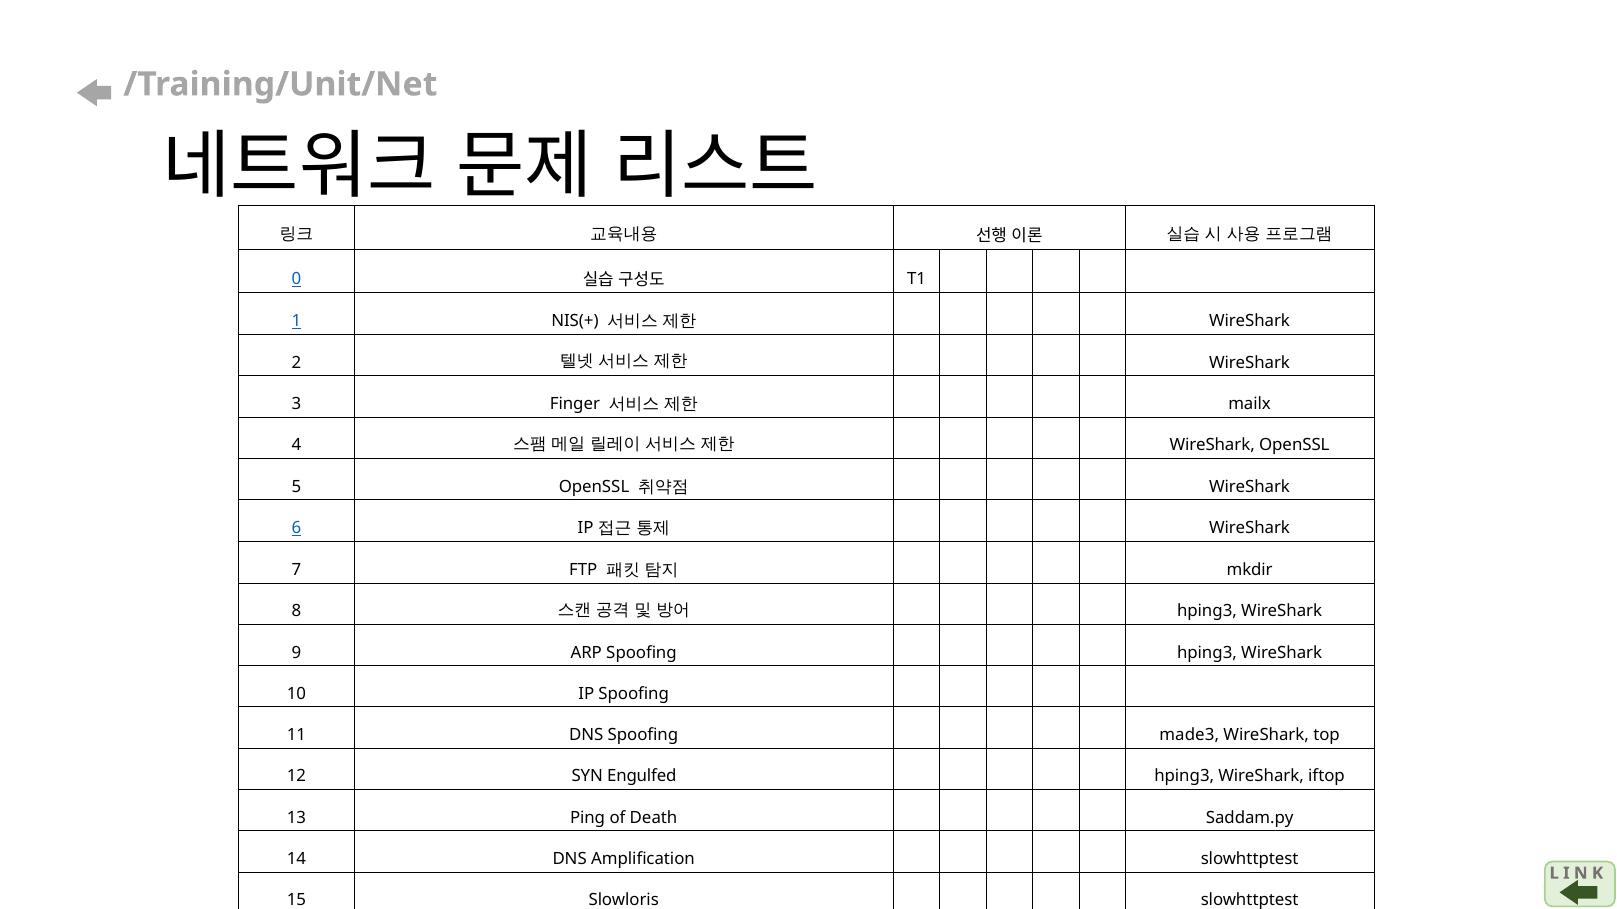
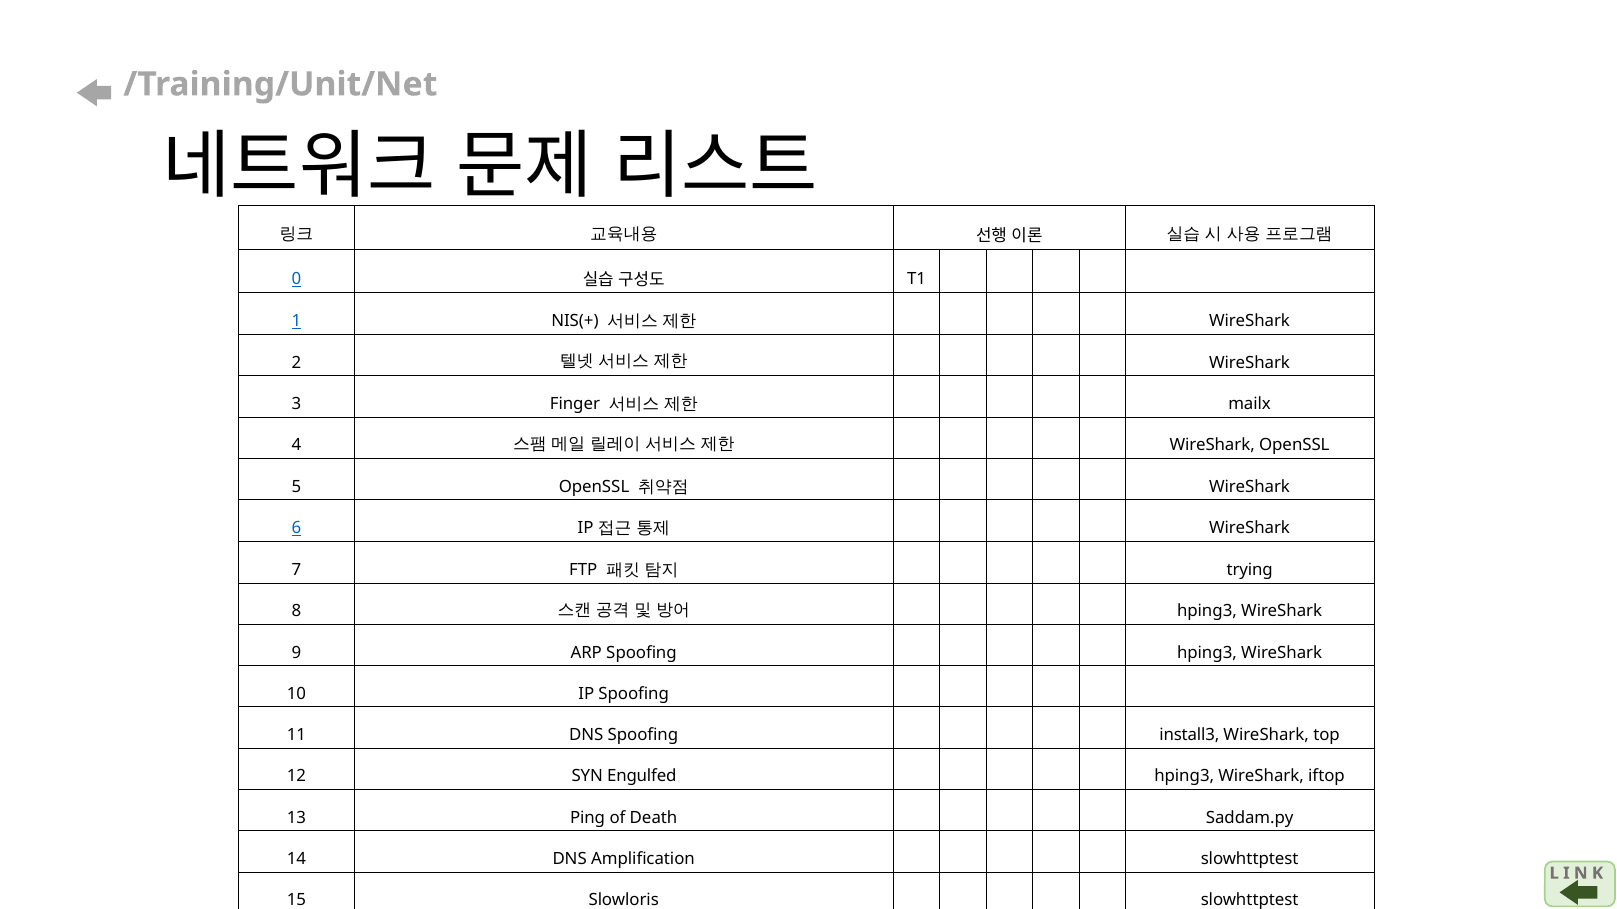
mkdir: mkdir -> trying (1250, 570)
made3: made3 -> install3 (1189, 736)
